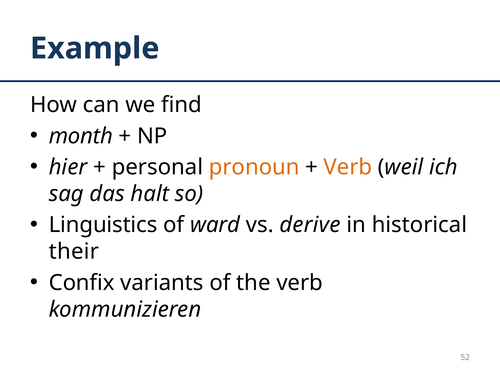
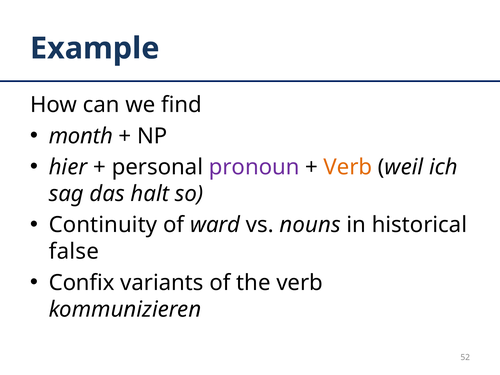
pronoun colour: orange -> purple (254, 167)
Linguistics: Linguistics -> Continuity (103, 225)
derive: derive -> nouns (310, 225)
their: their -> false (74, 252)
